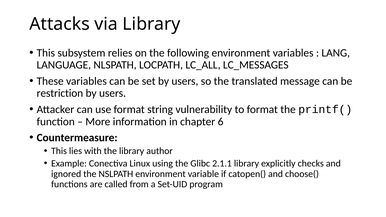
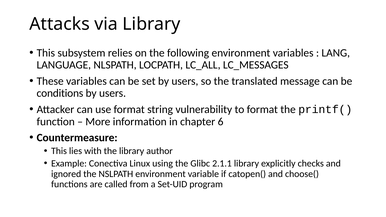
restriction: restriction -> conditions (60, 93)
